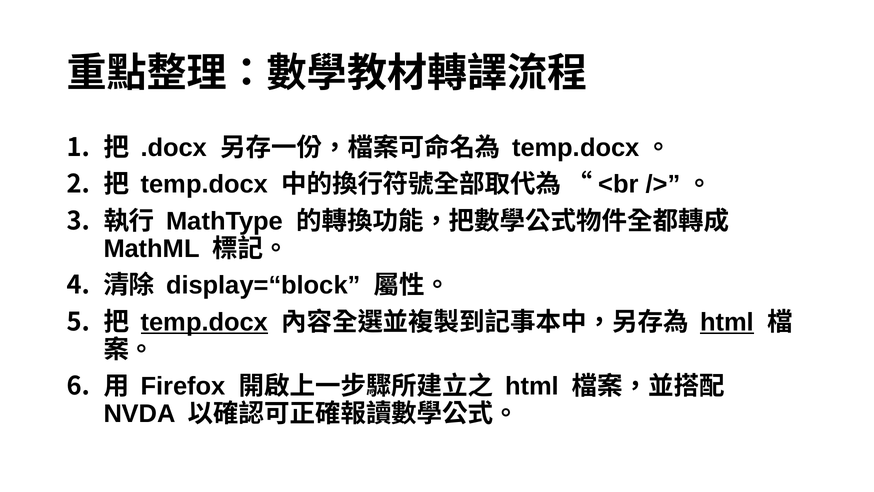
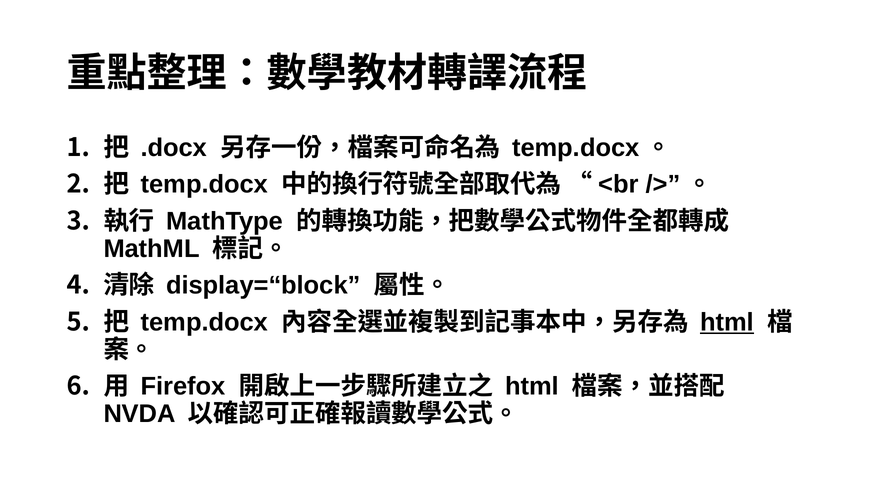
temp.docx underline: present -> none (204, 322)
